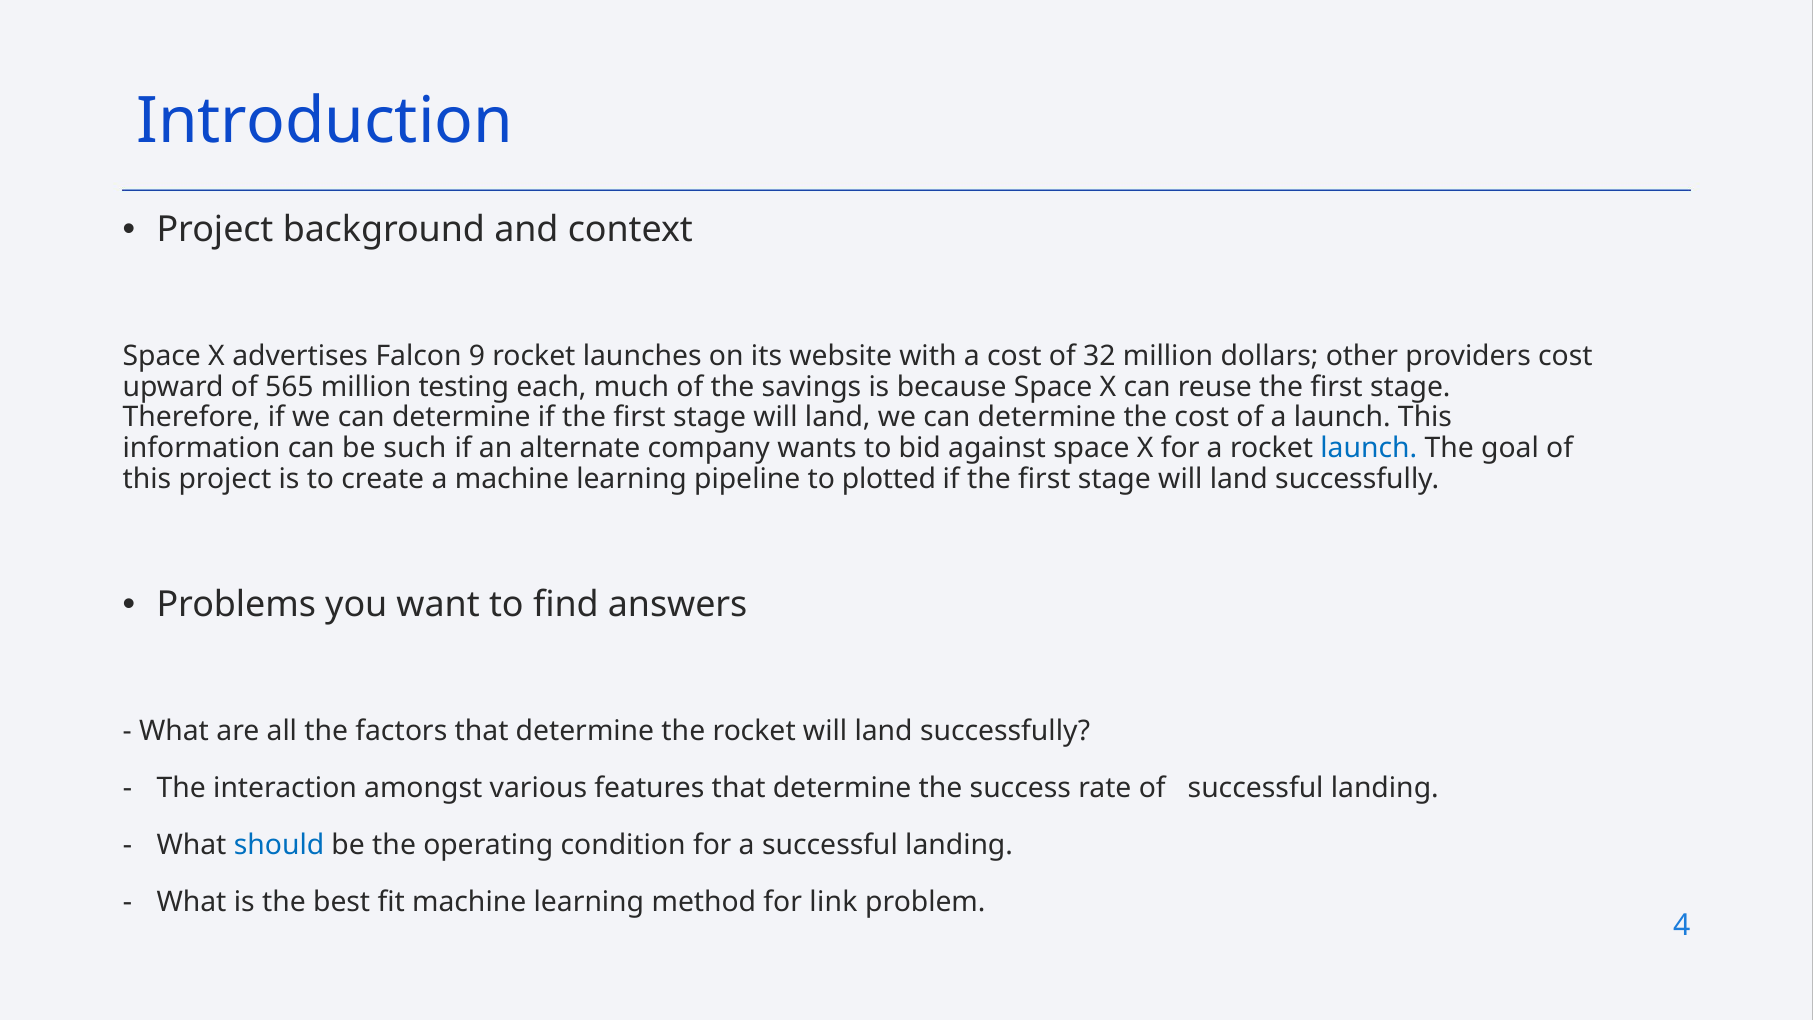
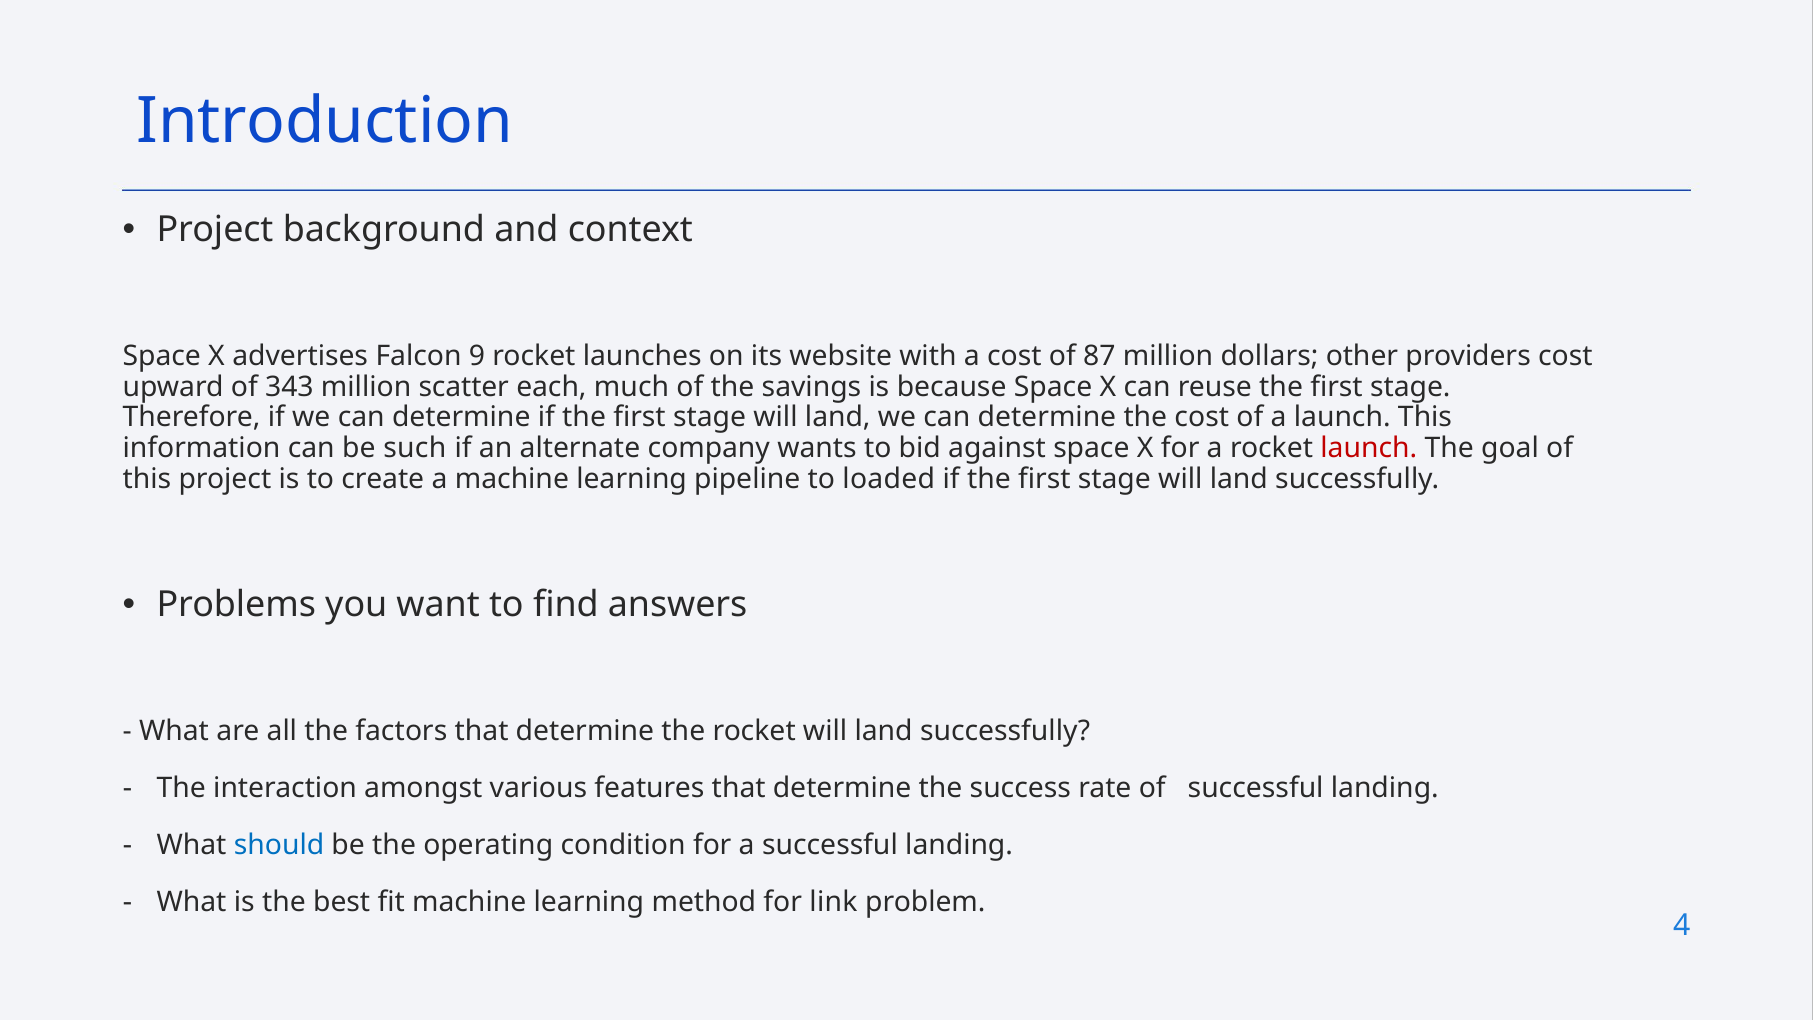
32: 32 -> 87 (1099, 356)
565: 565 -> 343 (289, 387)
testing: testing -> scatter (464, 387)
launch colour: blue -> red (1369, 448)
plotted: plotted -> loaded (889, 479)
